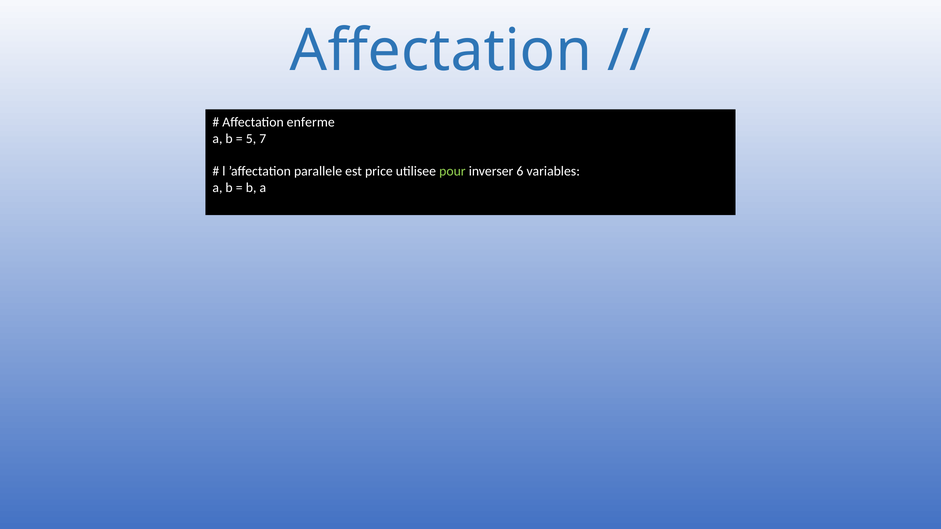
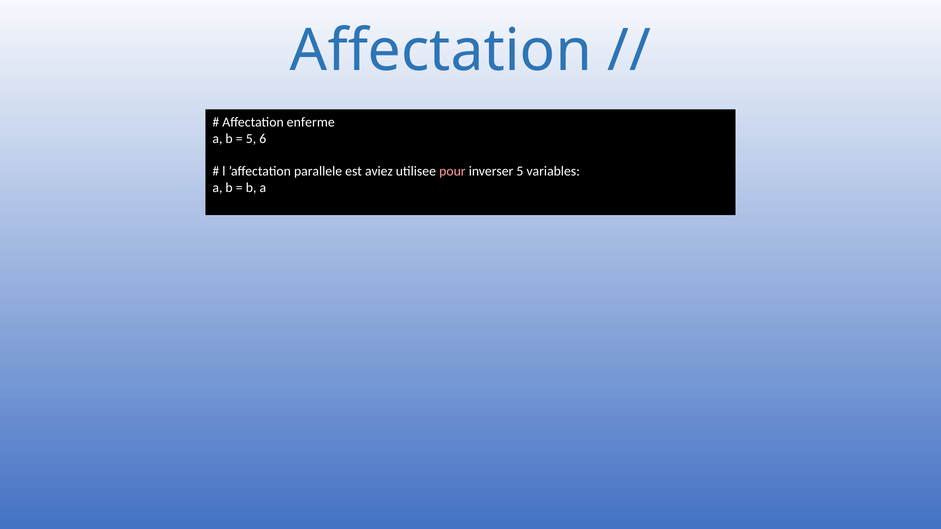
7: 7 -> 6 (263, 139)
price: price -> aviez (379, 172)
pour colour: light green -> pink (452, 172)
inverser 6: 6 -> 5 (520, 172)
